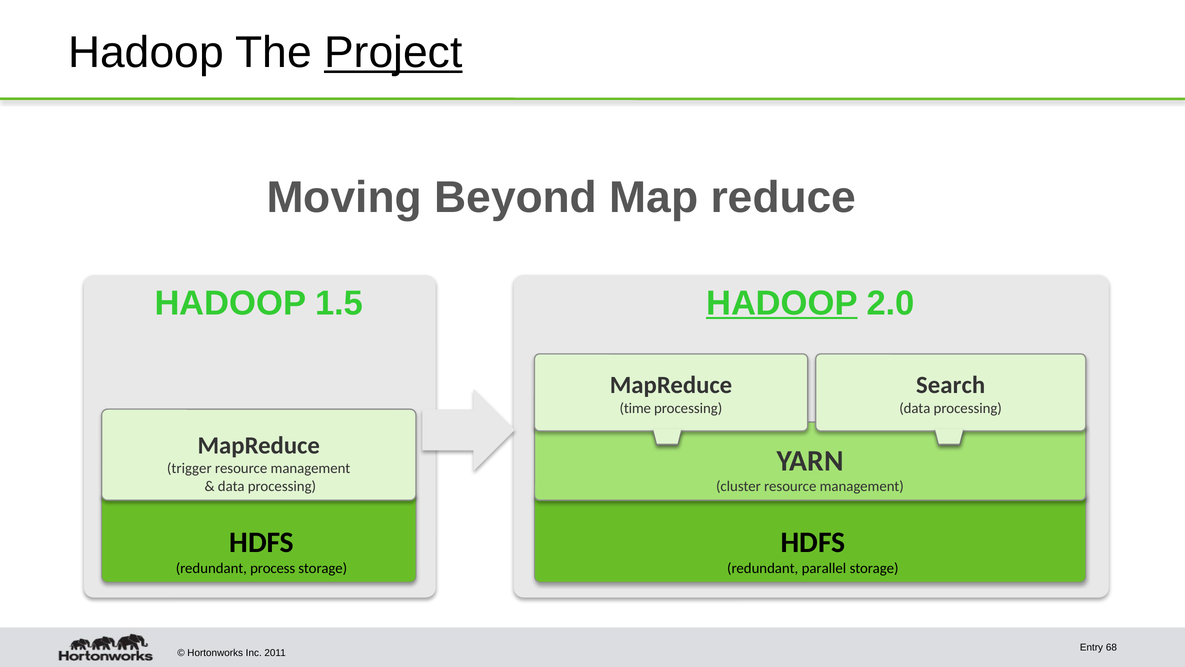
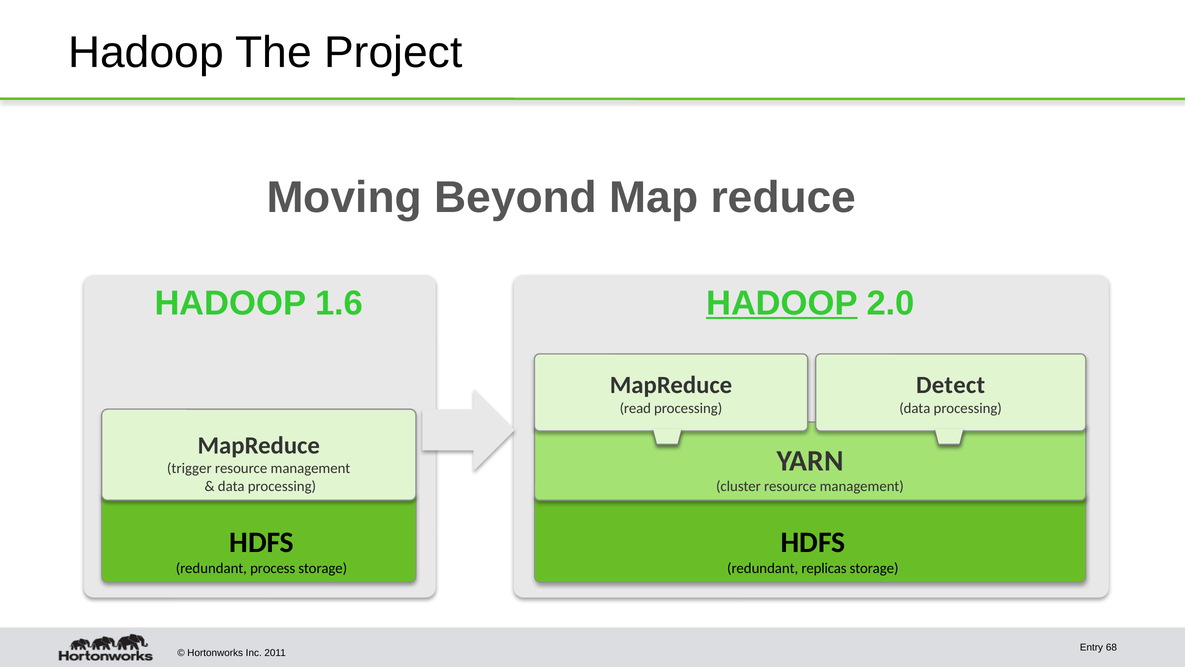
Project underline: present -> none (393, 52)
1.5: 1.5 -> 1.6 (339, 303)
Search: Search -> Detect (951, 385)
time: time -> read (635, 408)
parallel: parallel -> replicas (824, 568)
